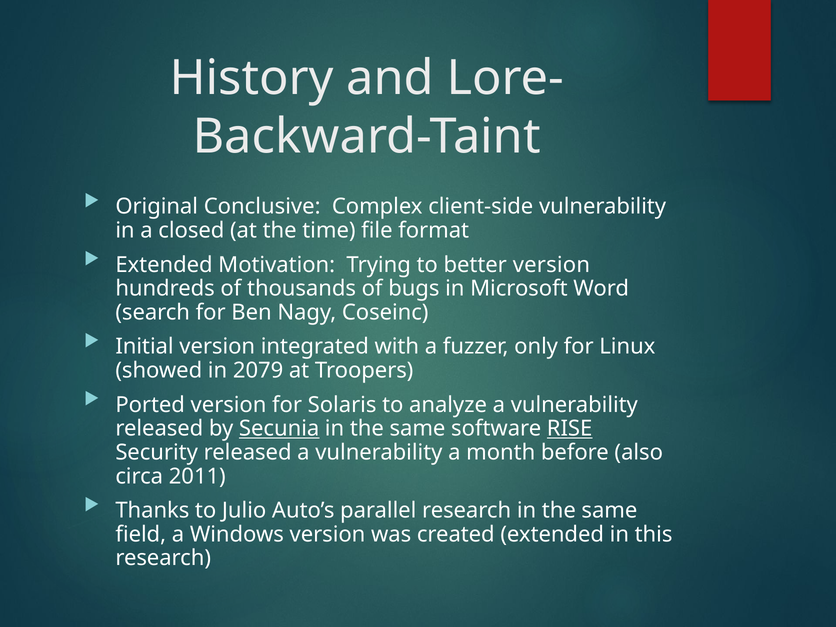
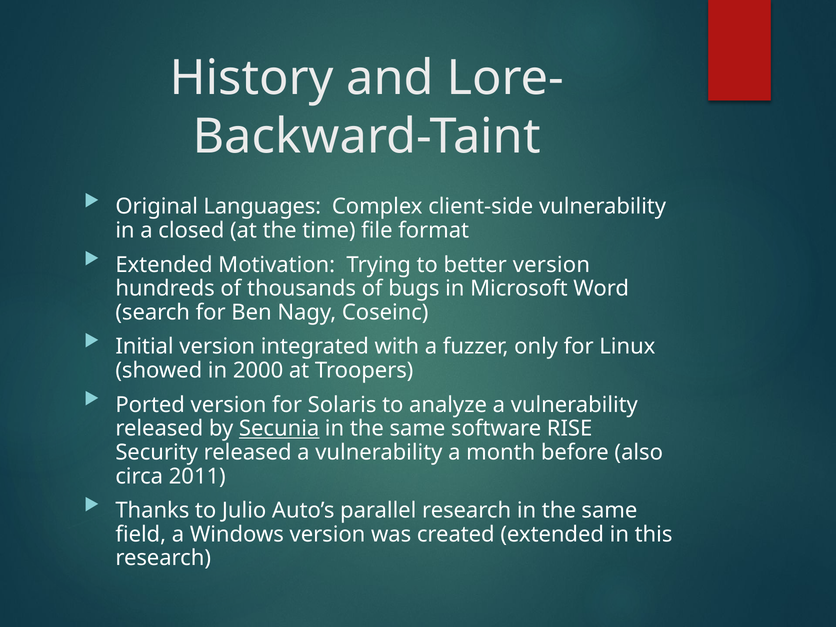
Conclusive: Conclusive -> Languages (262, 207)
2079: 2079 -> 2000 (258, 371)
RISE underline: present -> none (570, 429)
